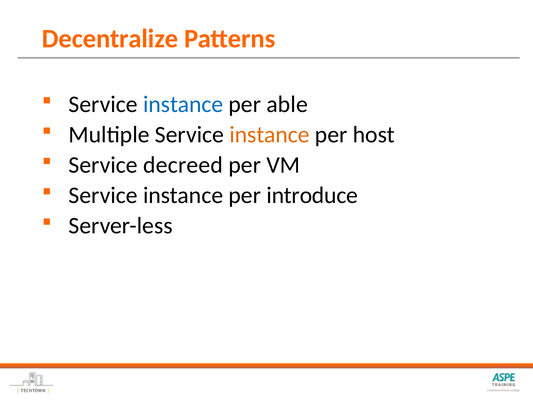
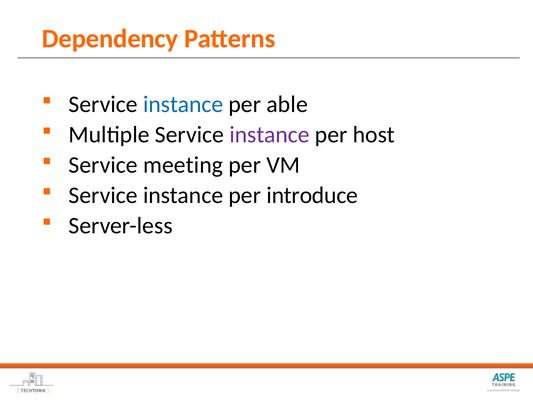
Decentralize: Decentralize -> Dependency (110, 39)
instance colour: orange -> purple (270, 134)
decreed: decreed -> meeting (183, 165)
